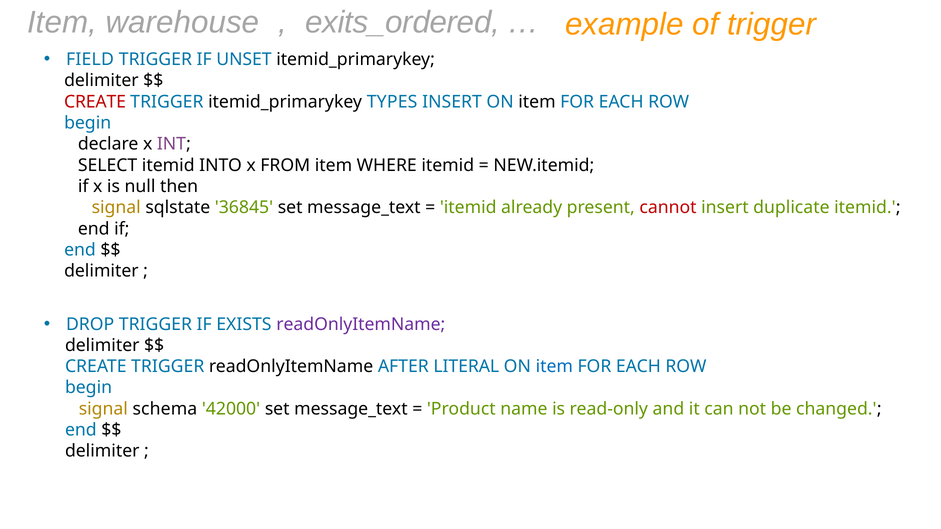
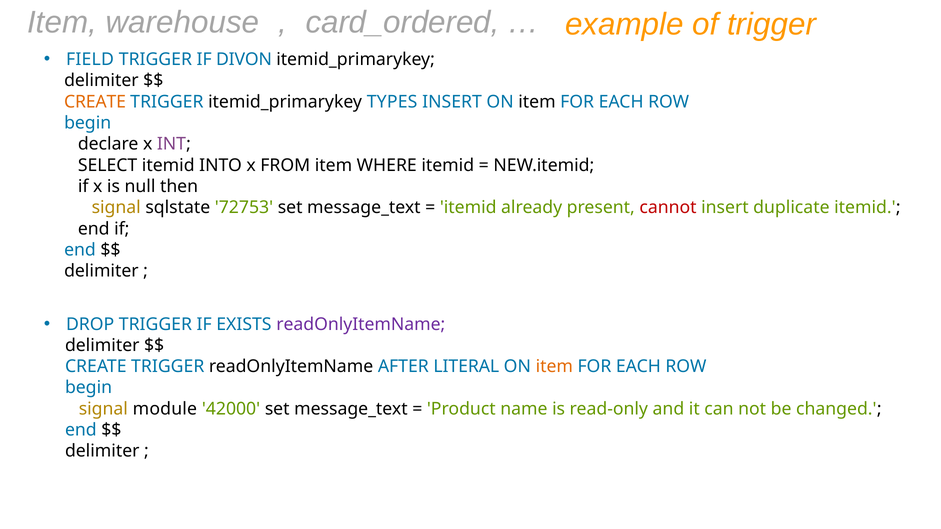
exits_ordered: exits_ordered -> card_ordered (403, 22)
UNSET: UNSET -> DIVON (244, 60)
CREATE colour: red -> orange (95, 102)
36845: 36845 -> 72753 (244, 208)
item colour: blue -> orange (554, 367)
schema: schema -> module (165, 409)
